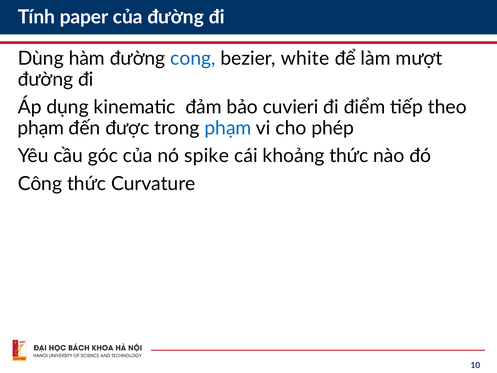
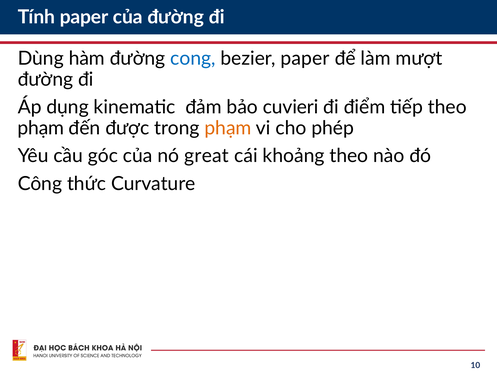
bezier white: white -> paper (305, 59)
phạm colour: blue -> orange (228, 128)
spike: spike -> great (207, 156)
khoảng thức: thức -> theo (349, 156)
